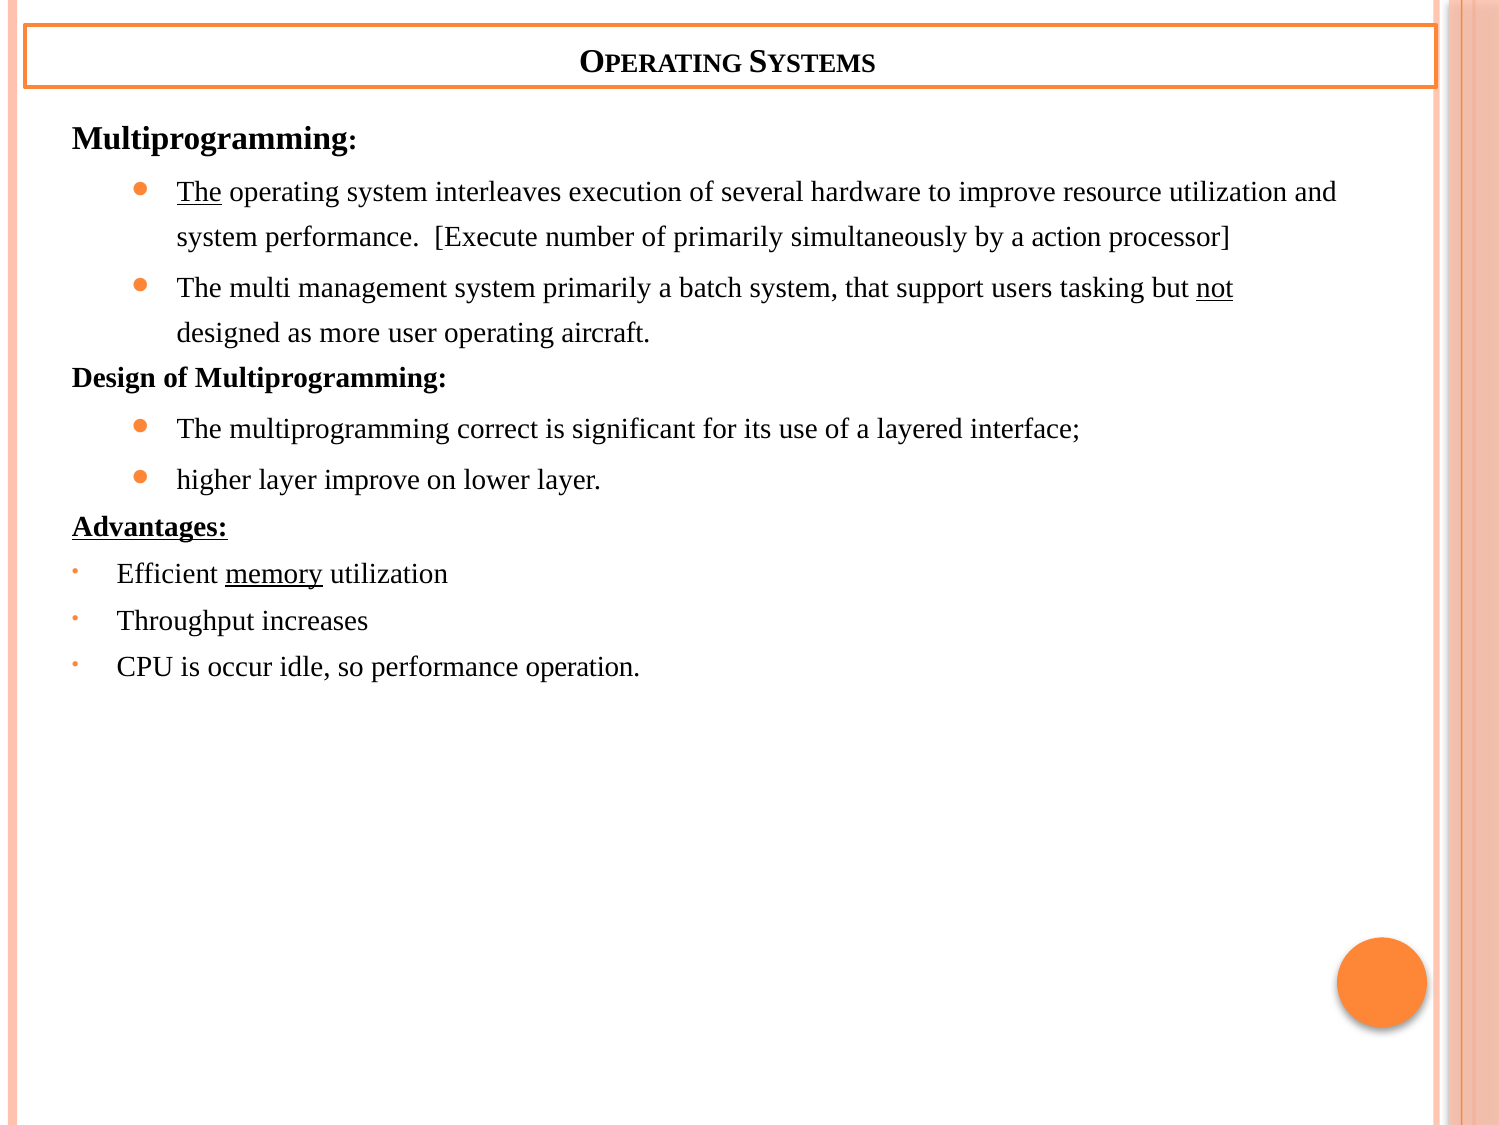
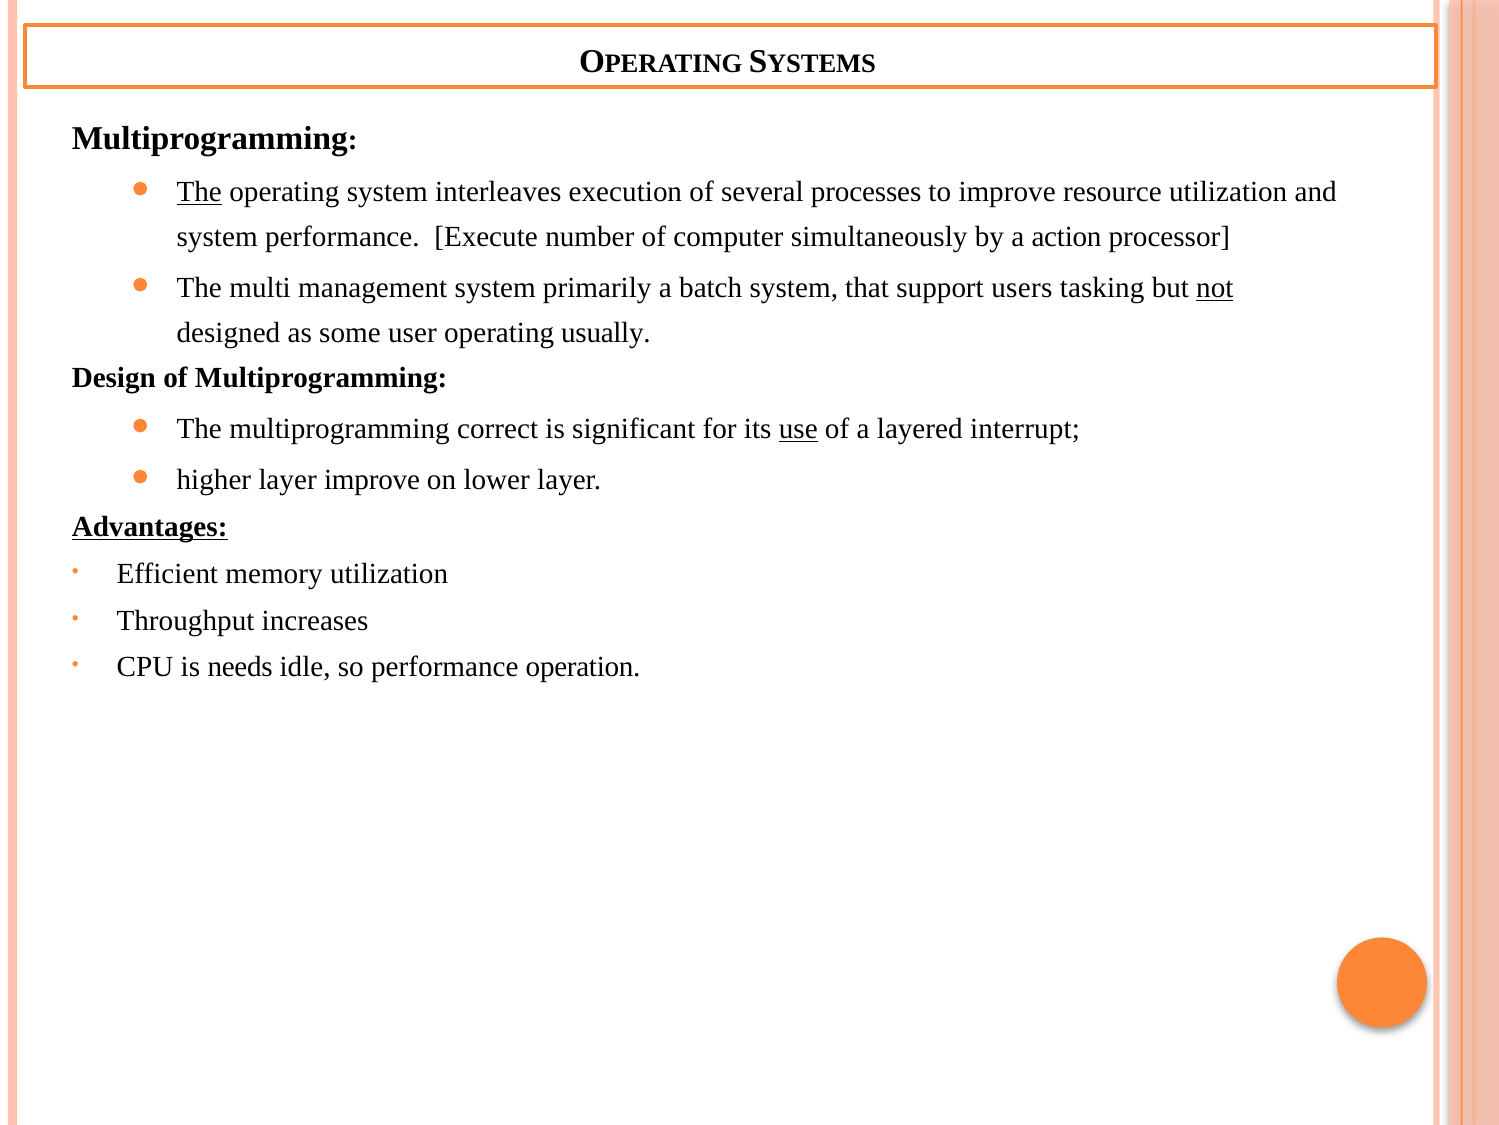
hardware: hardware -> processes (866, 192)
of primarily: primarily -> computer (728, 237)
more: more -> some (350, 333)
aircraft: aircraft -> usually (606, 333)
use underline: none -> present (798, 429)
interface: interface -> interrupt (1025, 429)
memory underline: present -> none (274, 573)
occur: occur -> needs (240, 667)
